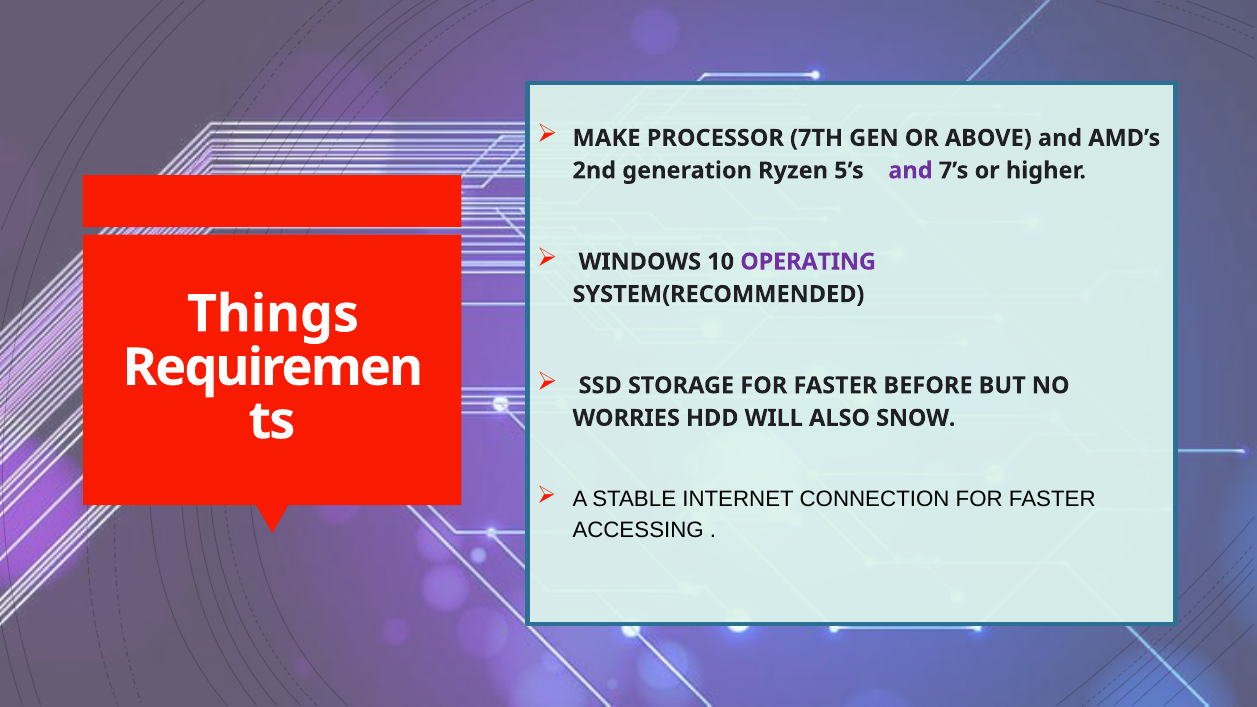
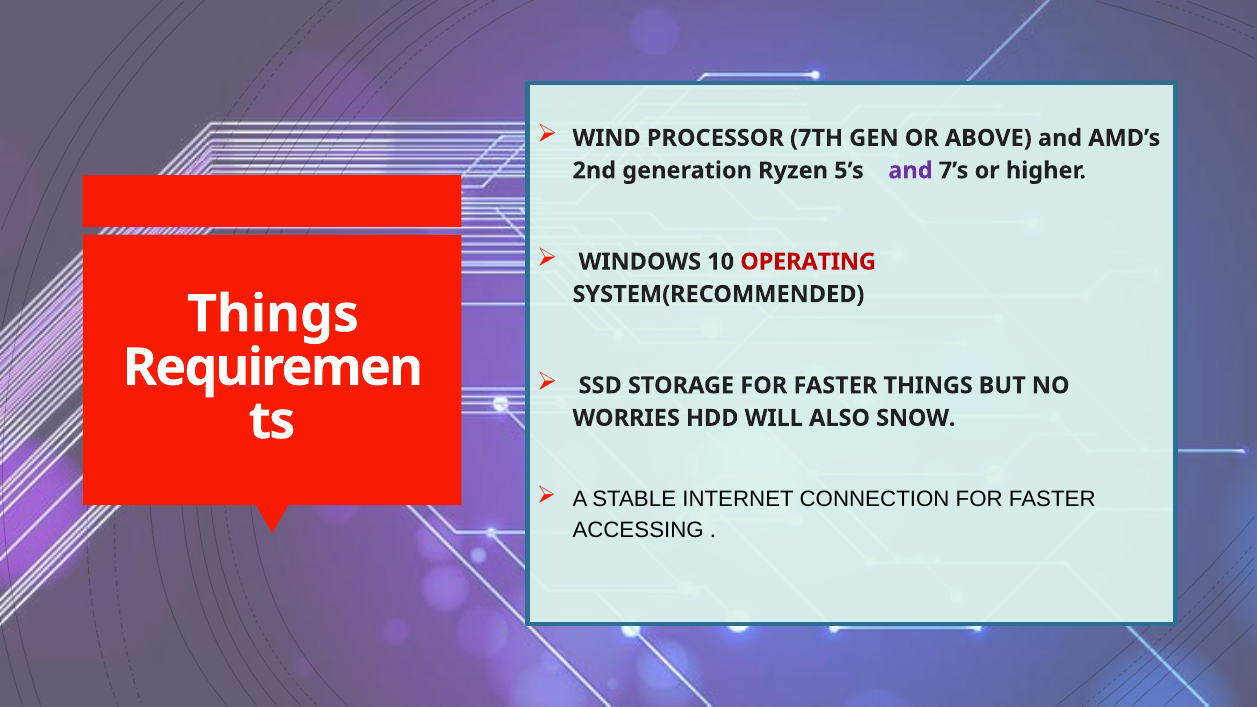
MAKE: MAKE -> WIND (607, 138)
OPERATING colour: purple -> red (808, 262)
FASTER BEFORE: BEFORE -> THINGS (928, 386)
